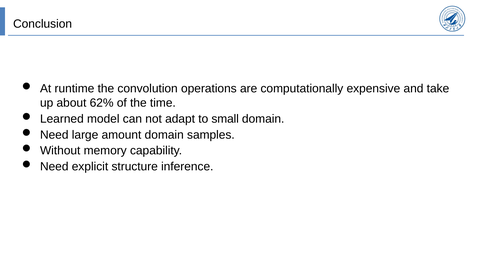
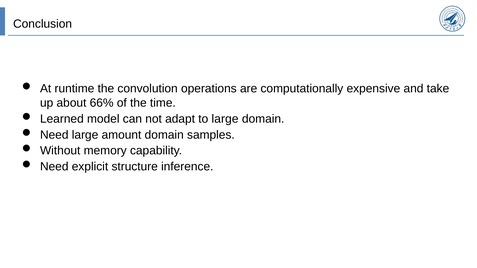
62%: 62% -> 66% (102, 103)
to small: small -> large (225, 119)
